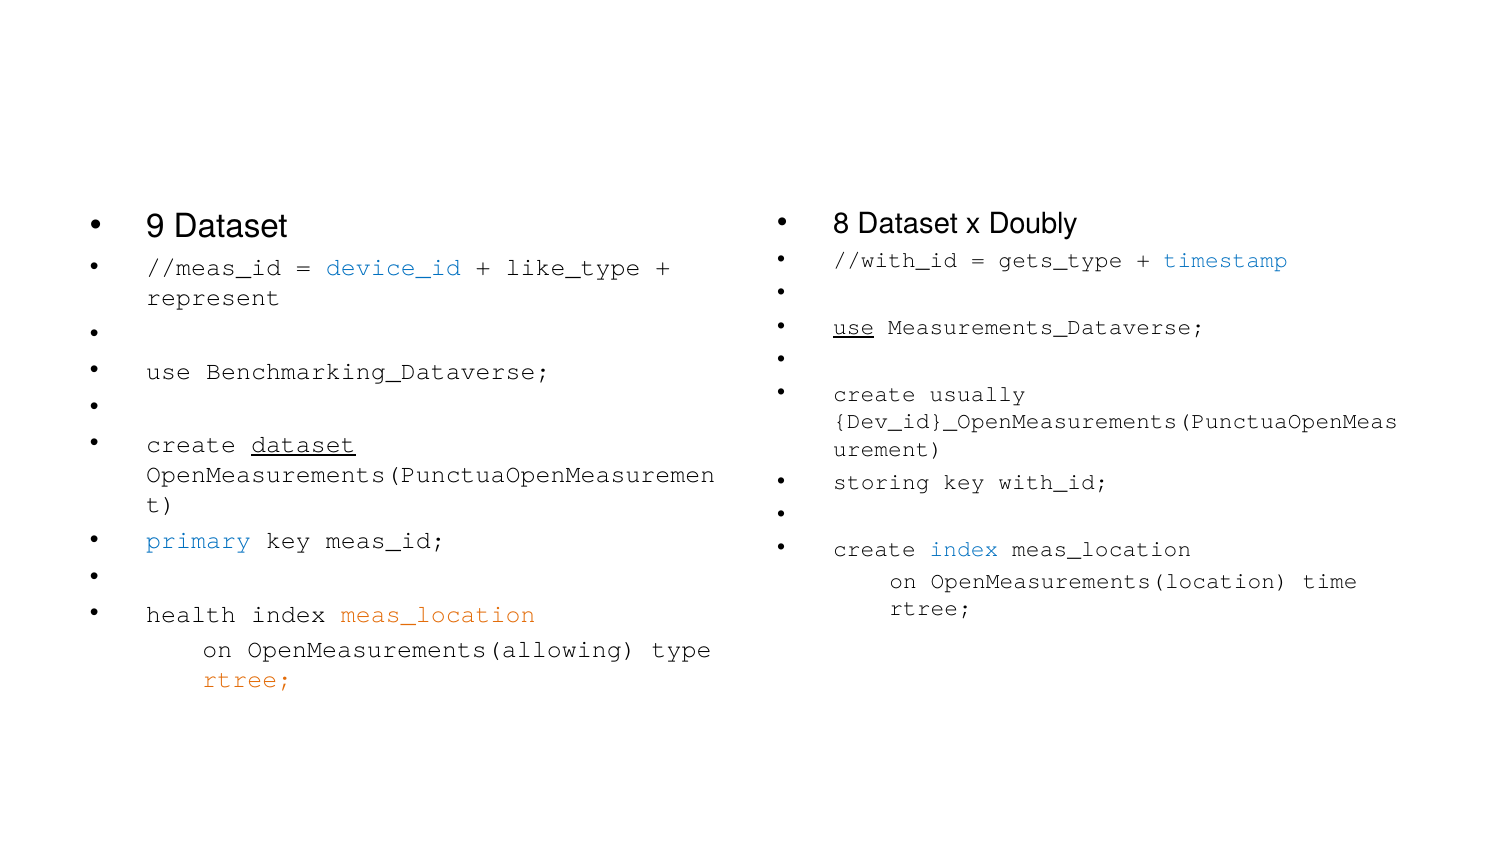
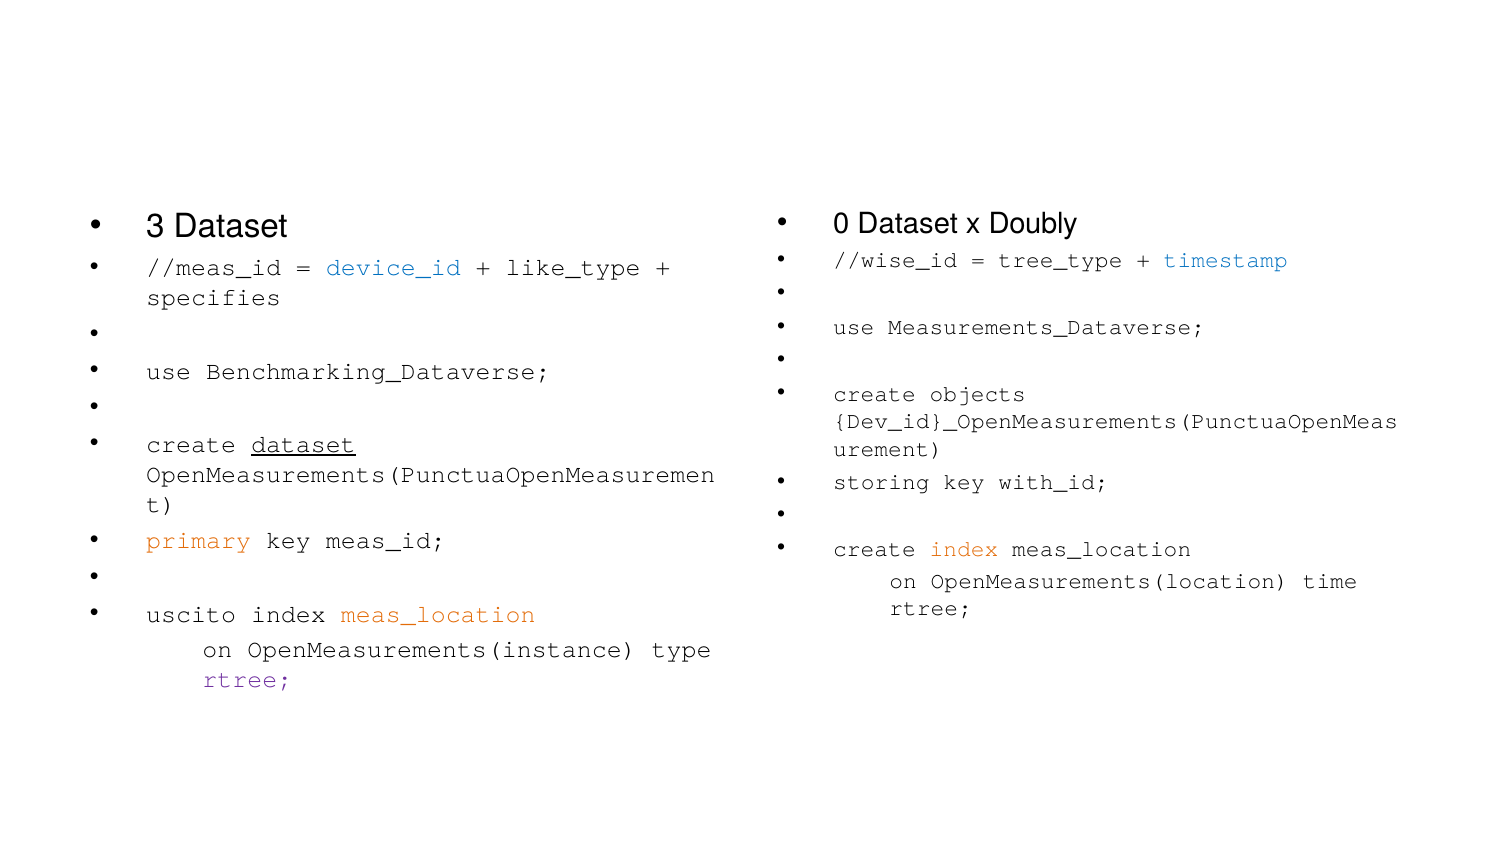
8: 8 -> 0 (841, 224)
9: 9 -> 3 (155, 227)
//with_id: //with_id -> //wise_id (895, 260)
gets_type: gets_type -> tree_type (1060, 260)
represent: represent -> specifies (214, 298)
use underline: present -> none (854, 327)
usually: usually -> objects (978, 394)
primary colour: blue -> orange (199, 541)
index colour: blue -> orange (964, 549)
health: health -> uscito (191, 614)
OpenMeasurements(allowing: OpenMeasurements(allowing -> OpenMeasurements(instance (442, 649)
rtree colour: orange -> purple (247, 679)
